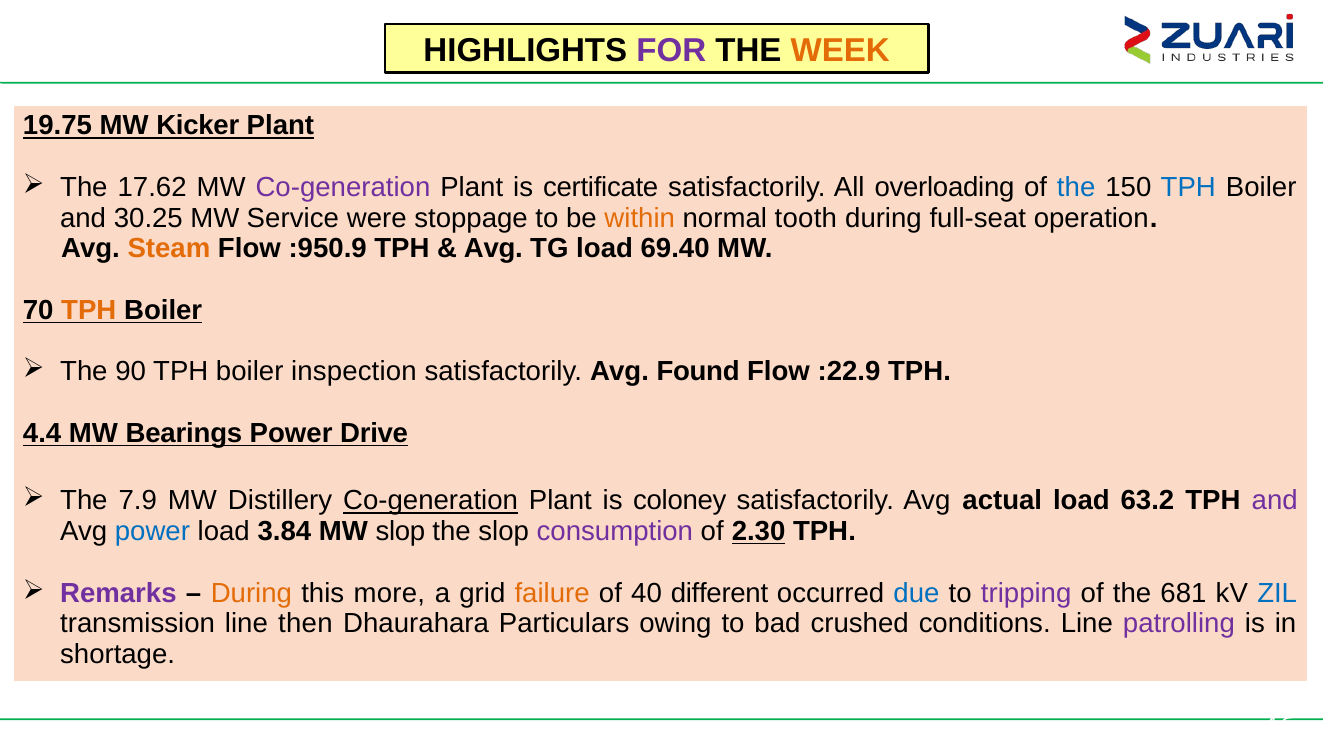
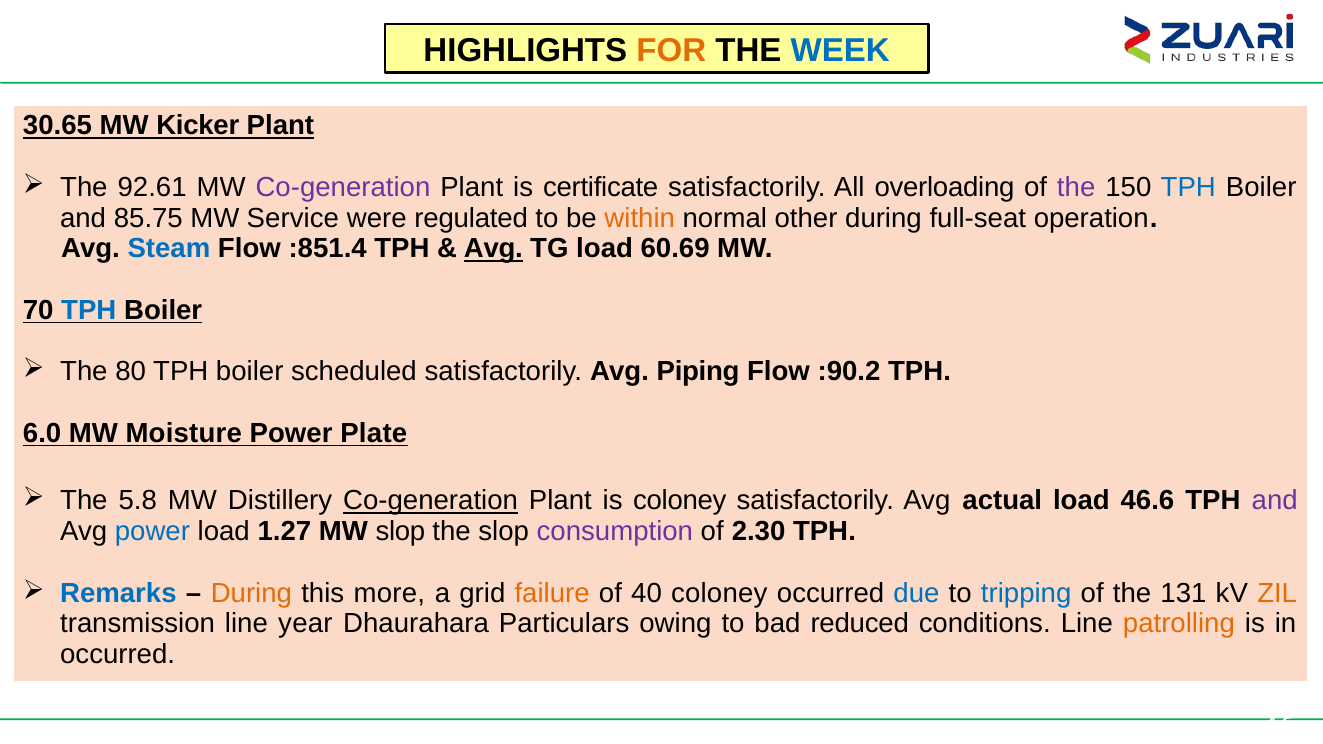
FOR colour: purple -> orange (671, 50)
WEEK colour: orange -> blue (840, 50)
19.75: 19.75 -> 30.65 (57, 126)
17.62: 17.62 -> 92.61 (152, 187)
the colour: blue -> purple (1076, 187)
30.25: 30.25 -> 85.75 (148, 218)
stoppage: stoppage -> regulated (471, 218)
tooth: tooth -> other (806, 218)
Steam colour: orange -> blue (169, 249)
:950.9: :950.9 -> :851.4 (328, 249)
Avg underline: none -> present (493, 249)
69.40: 69.40 -> 60.69 (675, 249)
TPH colour: orange -> blue (89, 310)
90: 90 -> 80 (131, 372)
inspection: inspection -> scheduled (354, 372)
Found: Found -> Piping (698, 372)
:22.9: :22.9 -> :90.2 (849, 372)
4.4: 4.4 -> 6.0 (42, 433)
Bearings: Bearings -> Moisture (184, 433)
Drive: Drive -> Plate (374, 433)
7.9: 7.9 -> 5.8 (138, 501)
63.2: 63.2 -> 46.6 (1147, 501)
3.84: 3.84 -> 1.27 (284, 532)
2.30 underline: present -> none (759, 532)
Remarks colour: purple -> blue (118, 593)
40 different: different -> coloney (719, 593)
tripping colour: purple -> blue (1026, 593)
681: 681 -> 131 (1183, 593)
ZIL colour: blue -> orange (1277, 593)
then: then -> year (305, 624)
crushed: crushed -> reduced (860, 624)
patrolling colour: purple -> orange (1179, 624)
shortage: shortage -> occurred (118, 655)
